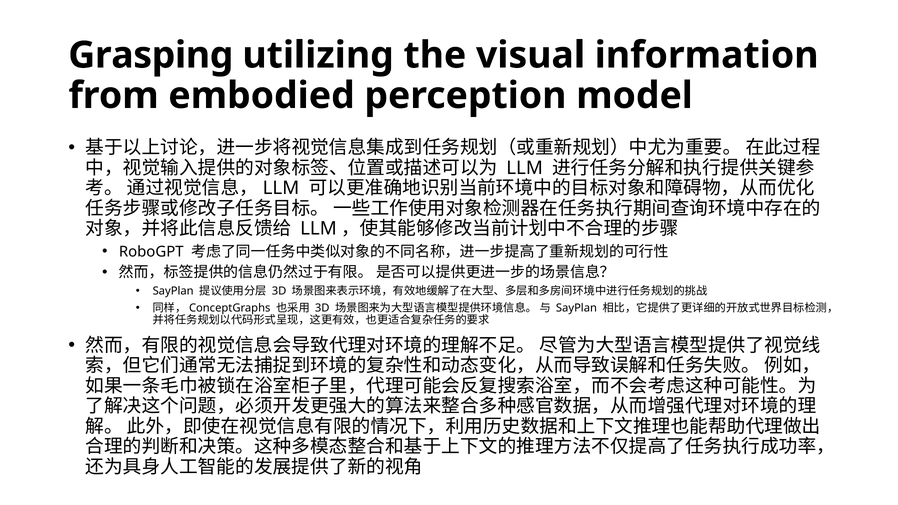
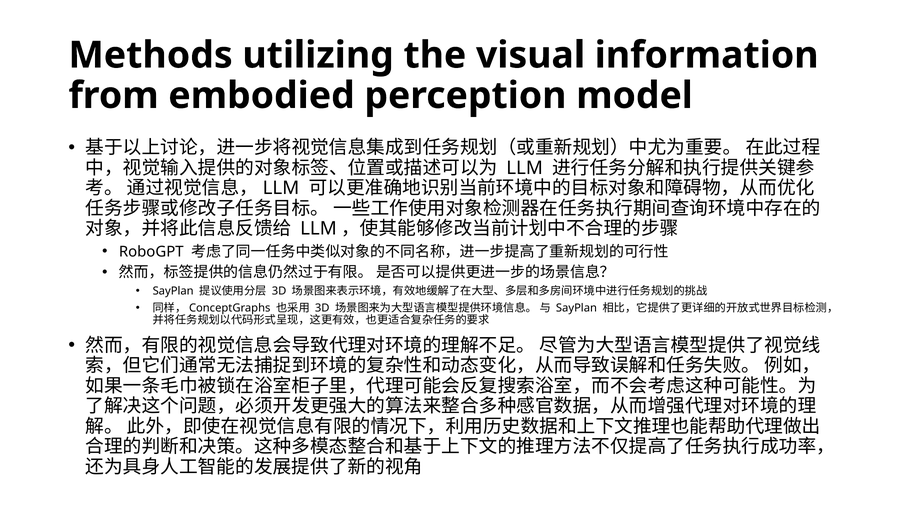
Grasping: Grasping -> Methods (151, 55)
